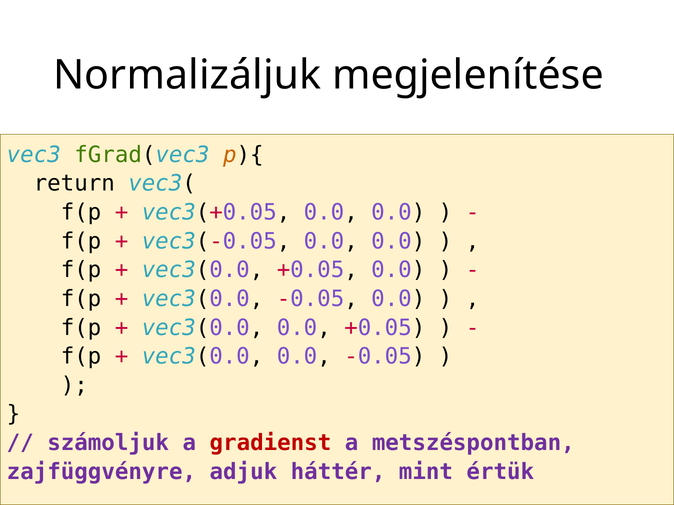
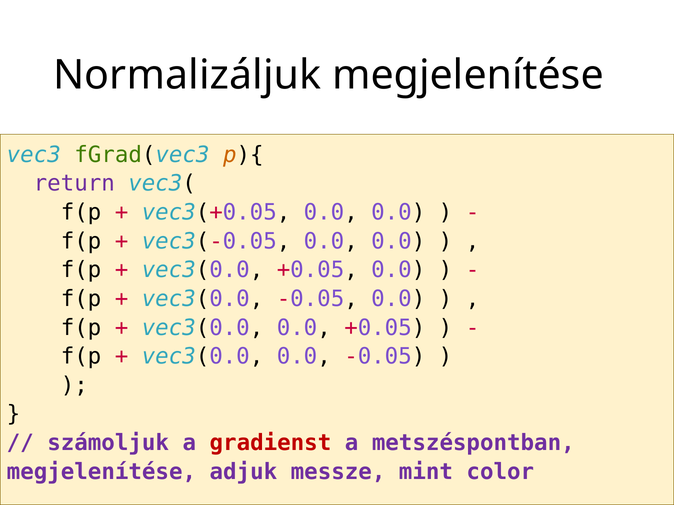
return colour: black -> purple (74, 184)
zajfüggvényre: zajfüggvényre -> megjelenítése (101, 472)
háttér: háttér -> messze (338, 472)
értük: értük -> color (500, 472)
